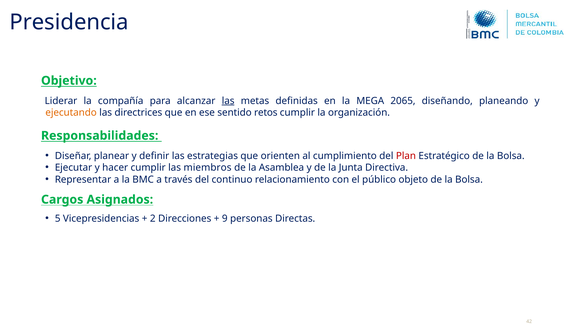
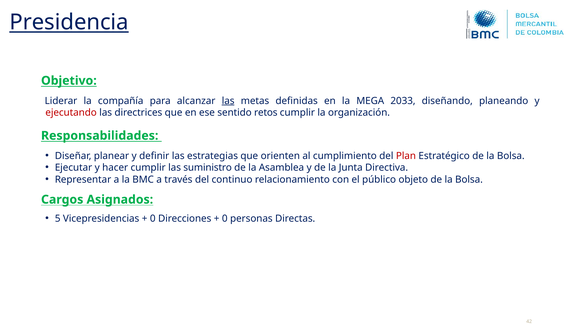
Presidencia underline: none -> present (69, 22)
2065: 2065 -> 2033 (403, 101)
ejecutando colour: orange -> red (71, 113)
miembros: miembros -> suministro (208, 168)
2: 2 -> 0 (153, 218)
9: 9 -> 0 (225, 218)
